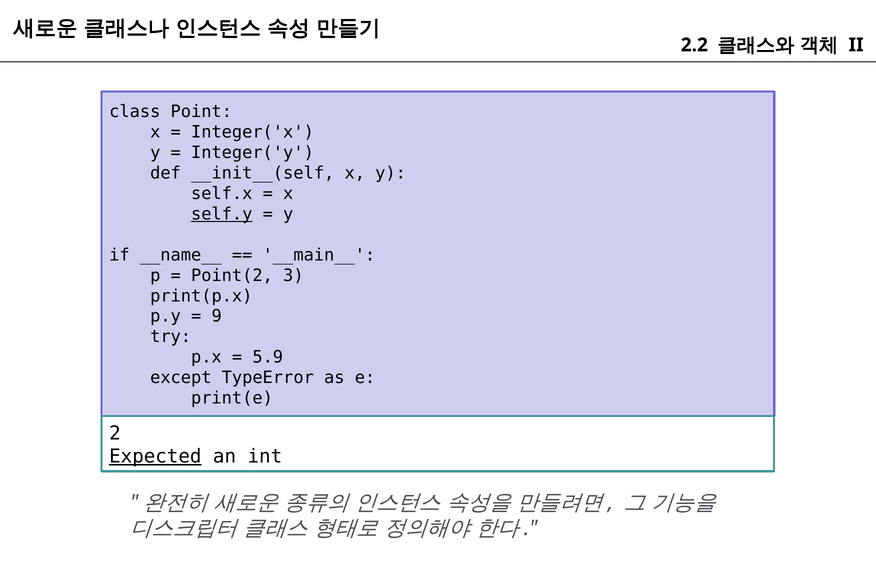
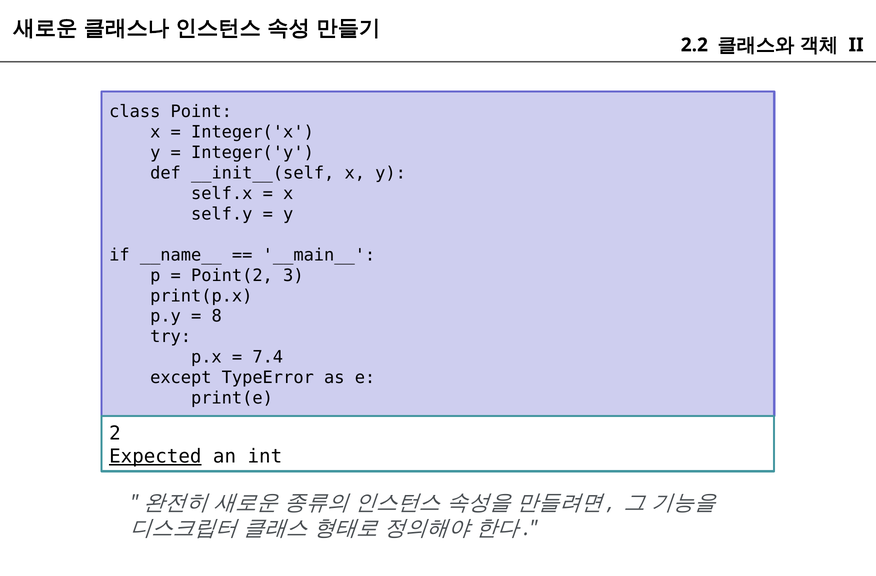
self.y underline: present -> none (222, 214)
9: 9 -> 8 (217, 316)
5.9: 5.9 -> 7.4 (268, 357)
